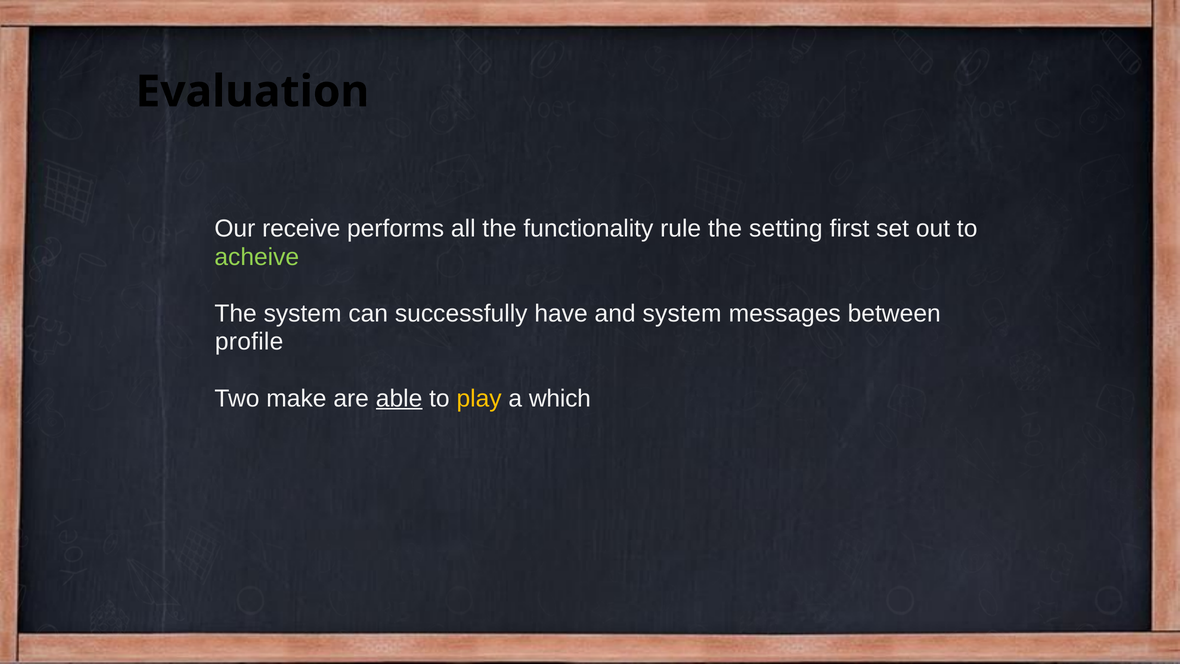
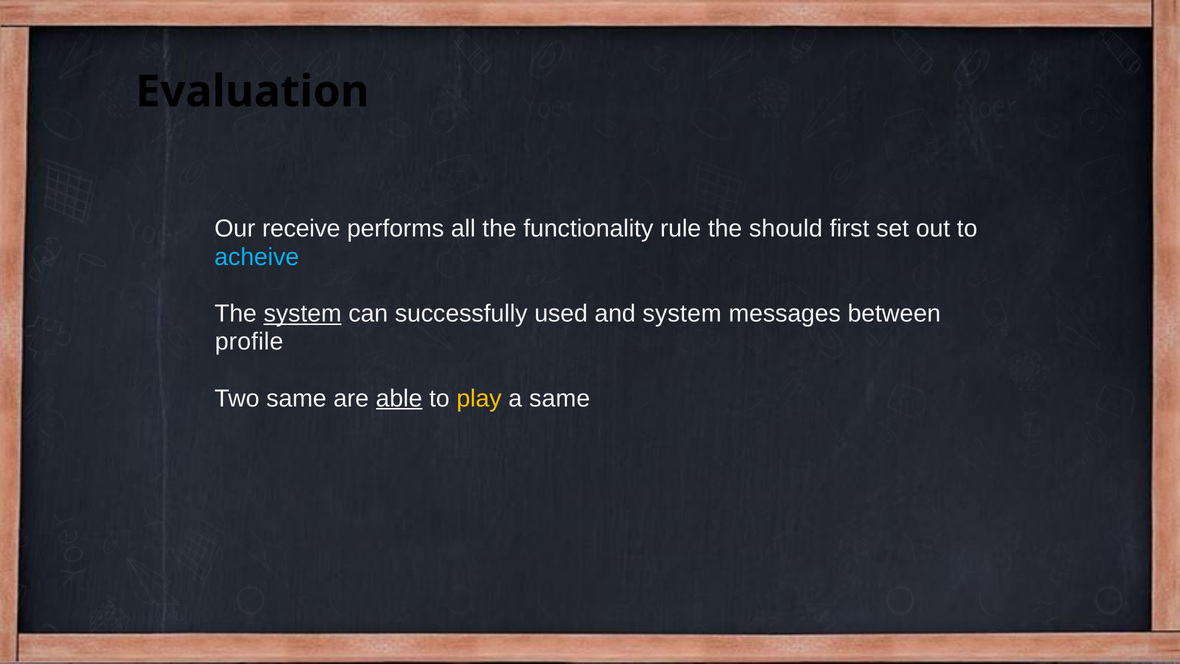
setting: setting -> should (786, 229)
acheive colour: light green -> light blue (257, 257)
system underline: none -> present (303, 313)
have: have -> used (561, 313)
Two make: make -> same (296, 398)
a which: which -> same (560, 398)
